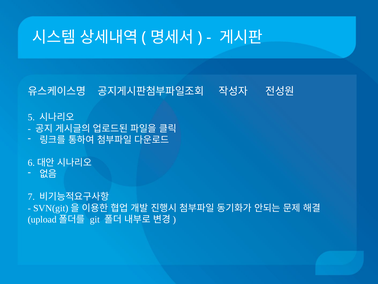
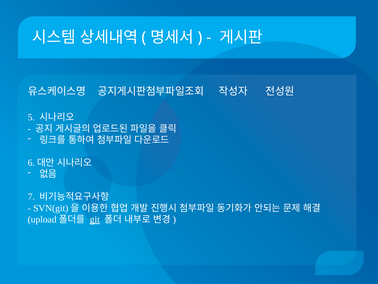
git underline: none -> present (95, 219)
